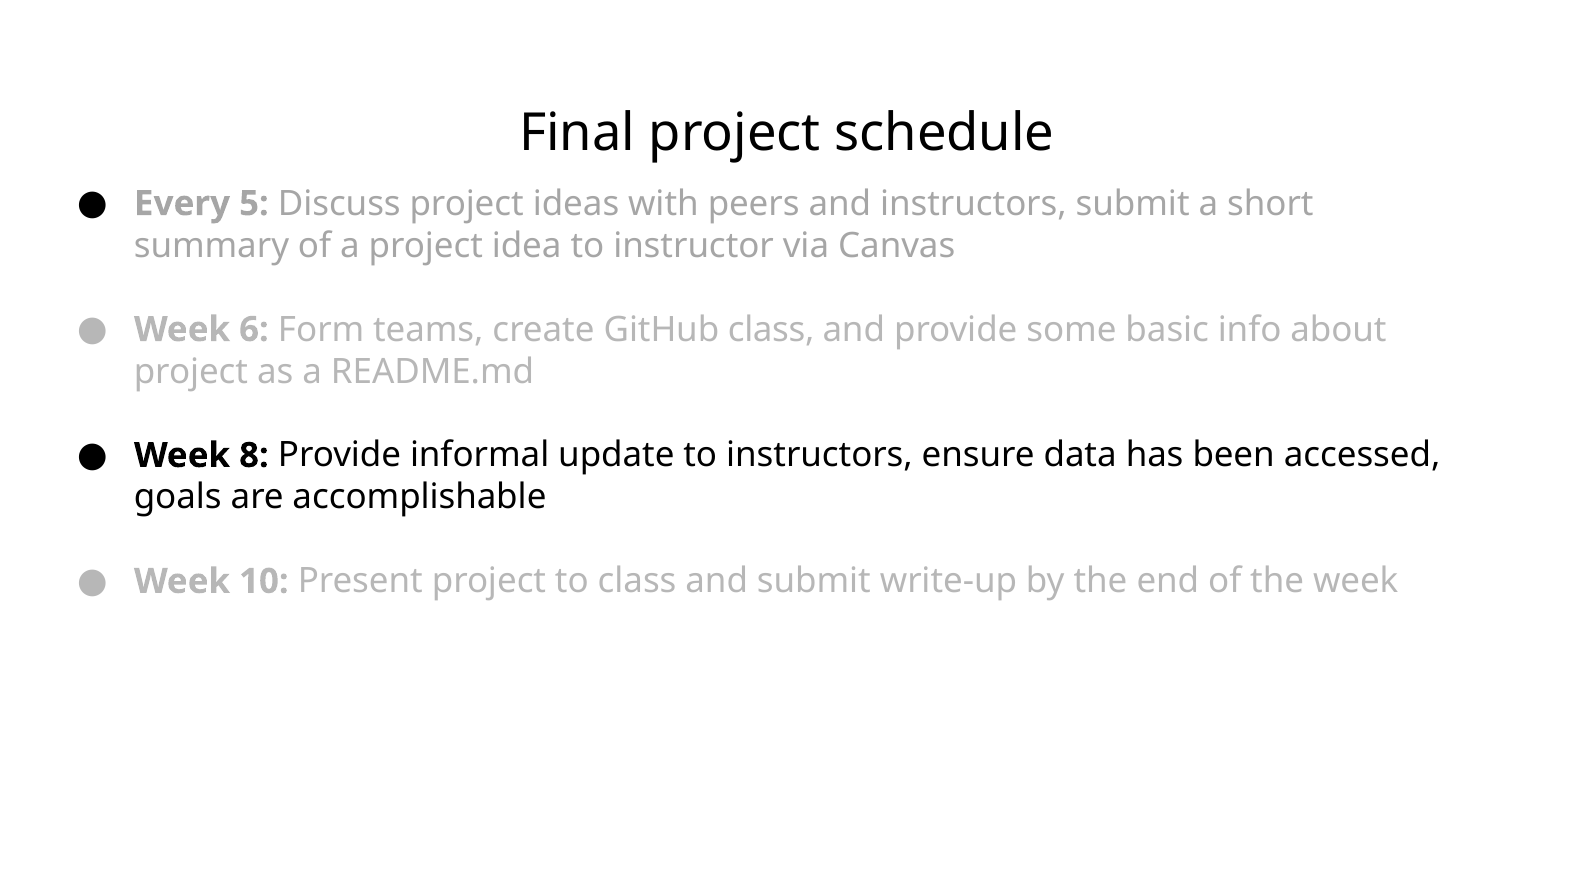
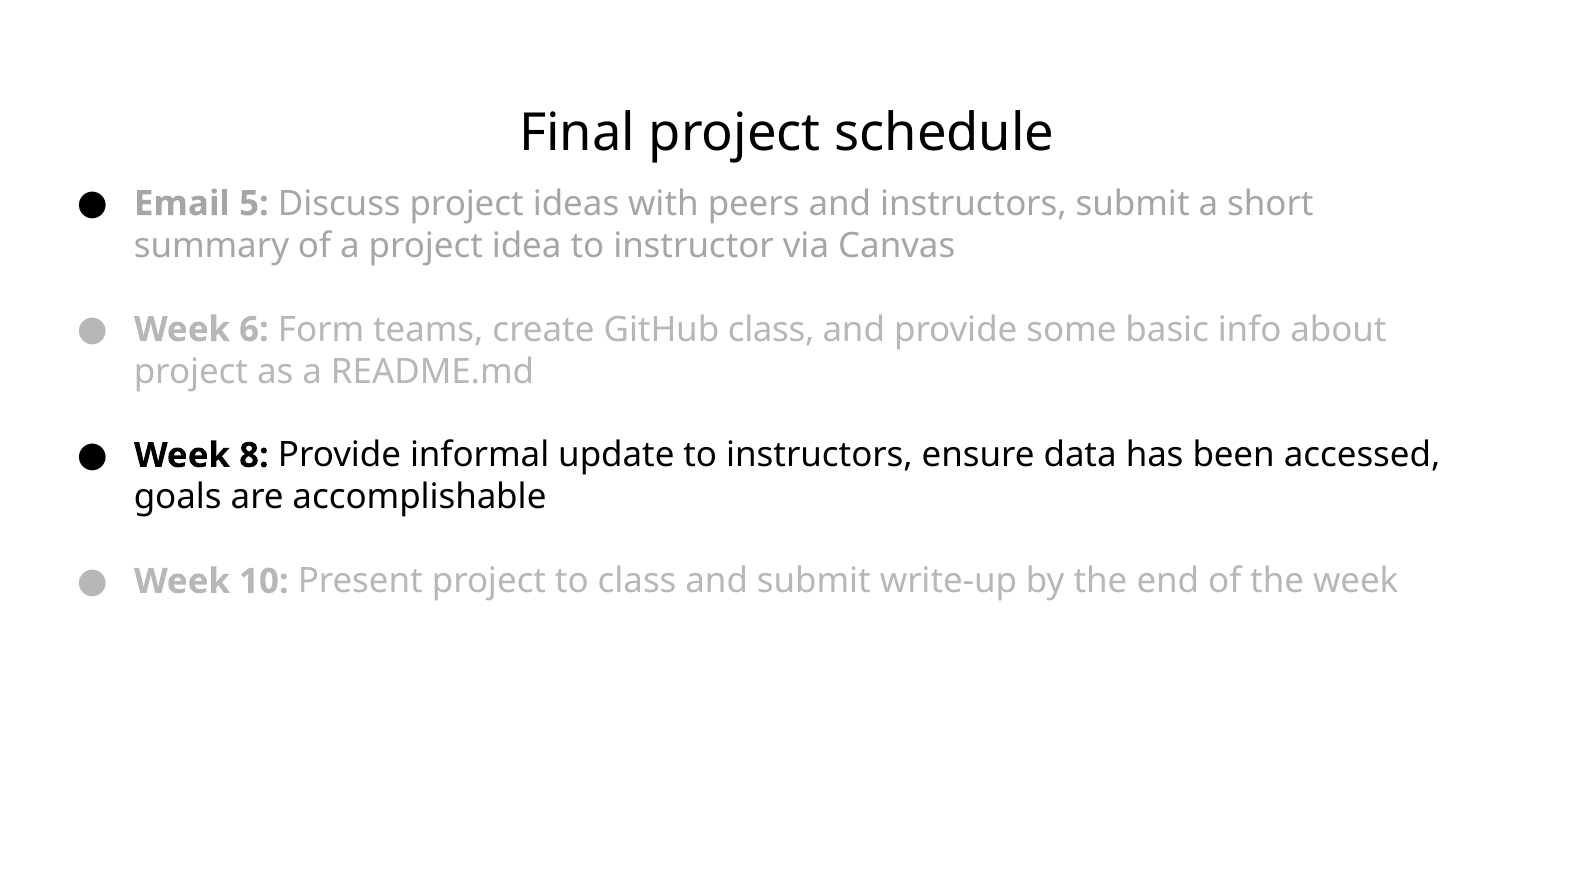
Every: Every -> Email (182, 203)
